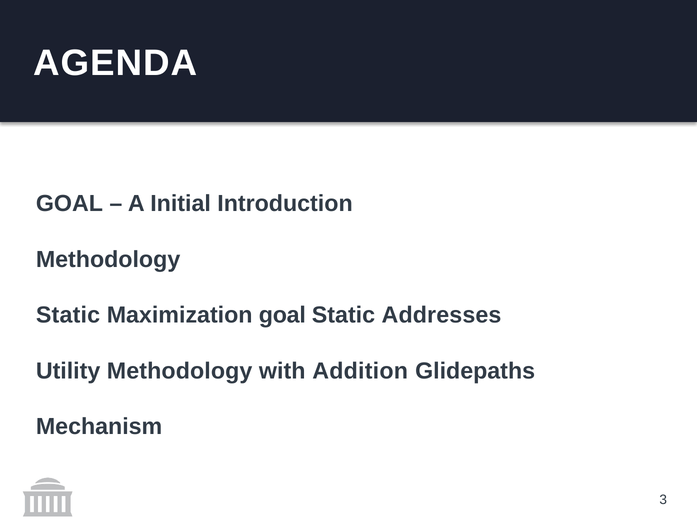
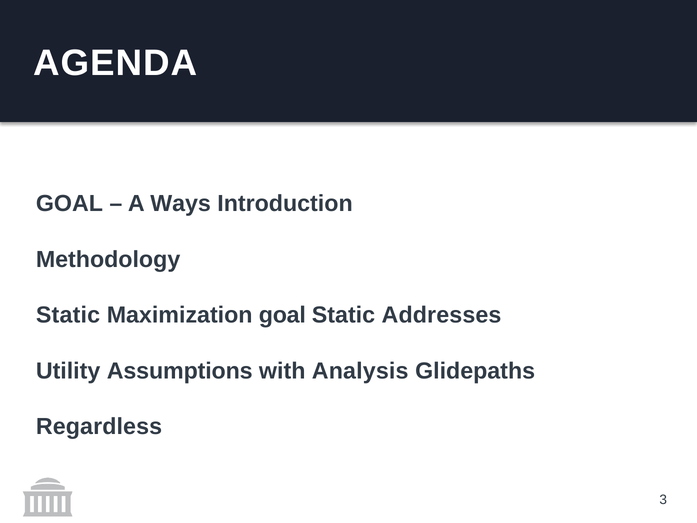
Initial: Initial -> Ways (181, 203)
Utility Methodology: Methodology -> Assumptions (180, 371)
Addition: Addition -> Analysis (360, 371)
Mechanism: Mechanism -> Regardless (99, 427)
